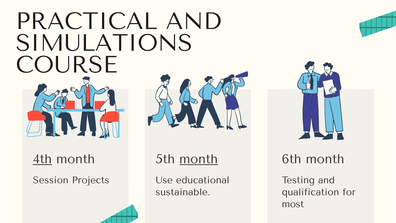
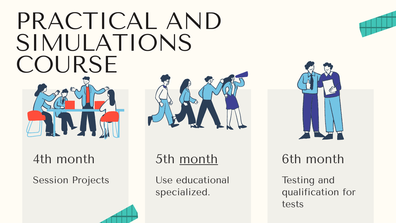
4th underline: present -> none (42, 159)
sustainable: sustainable -> specialized (183, 192)
most: most -> tests (293, 204)
